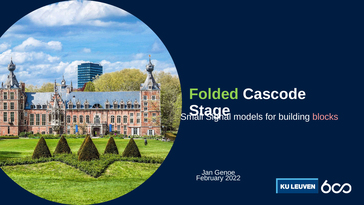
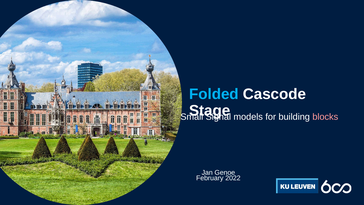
Folded colour: light green -> light blue (214, 94)
